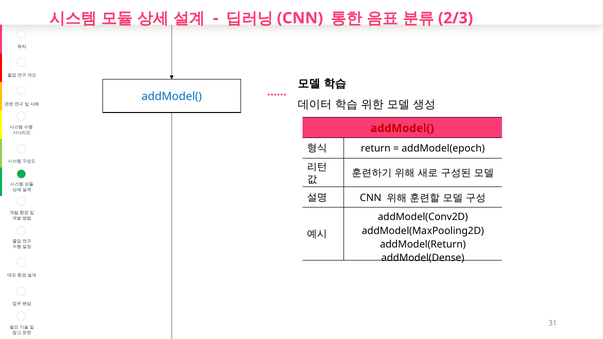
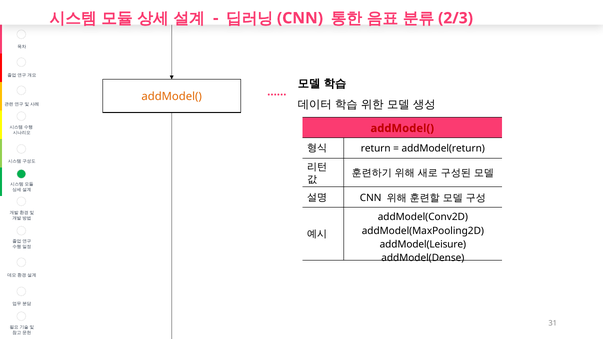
addModel( colour: blue -> orange (172, 97)
addModel(epoch: addModel(epoch -> addModel(return (443, 149)
addModel(Return: addModel(Return -> addModel(Leisure (423, 244)
